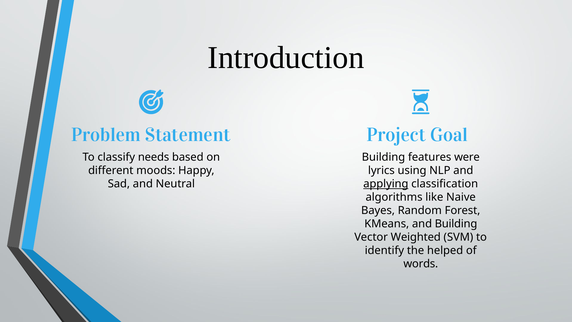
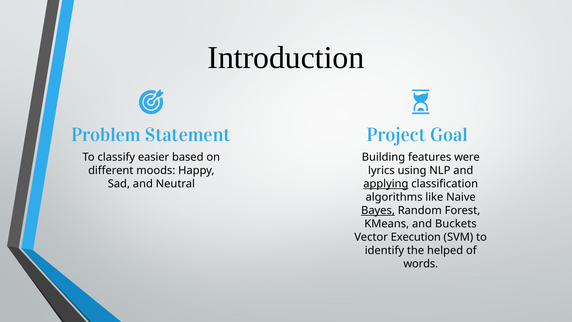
needs: needs -> easier (154, 157)
Bayes underline: none -> present (378, 210)
and Building: Building -> Buckets (456, 224)
Weighted: Weighted -> Execution (416, 237)
